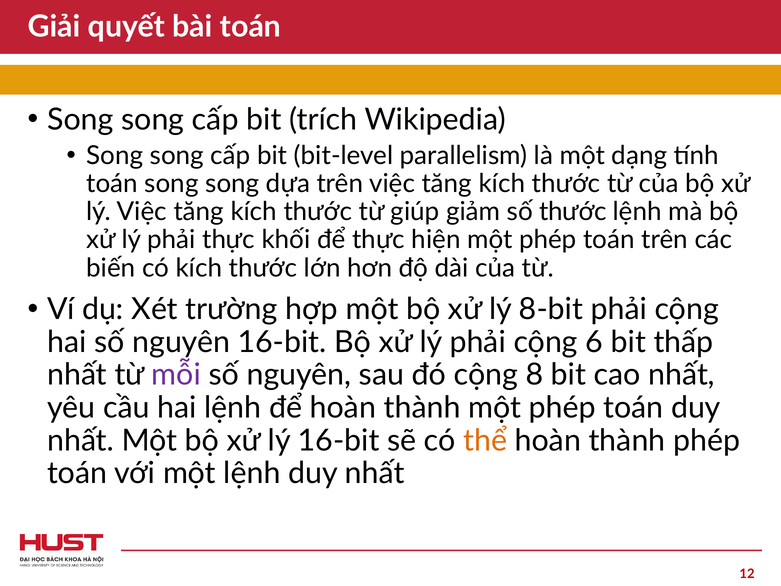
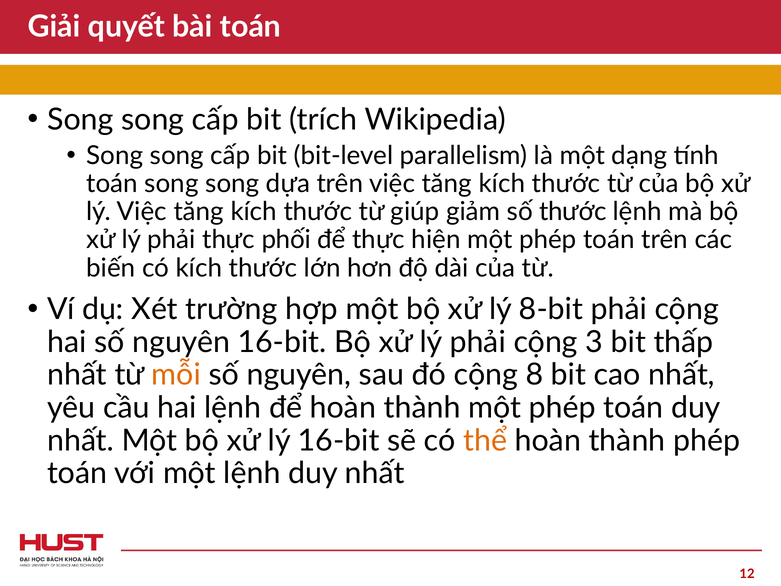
khối: khối -> phối (286, 240)
6: 6 -> 3 (594, 342)
mỗi colour: purple -> orange (176, 375)
